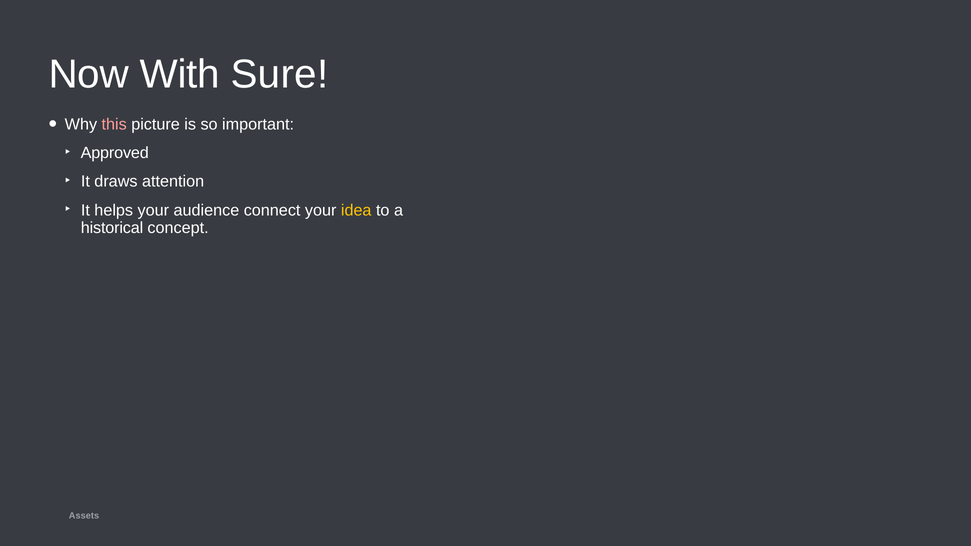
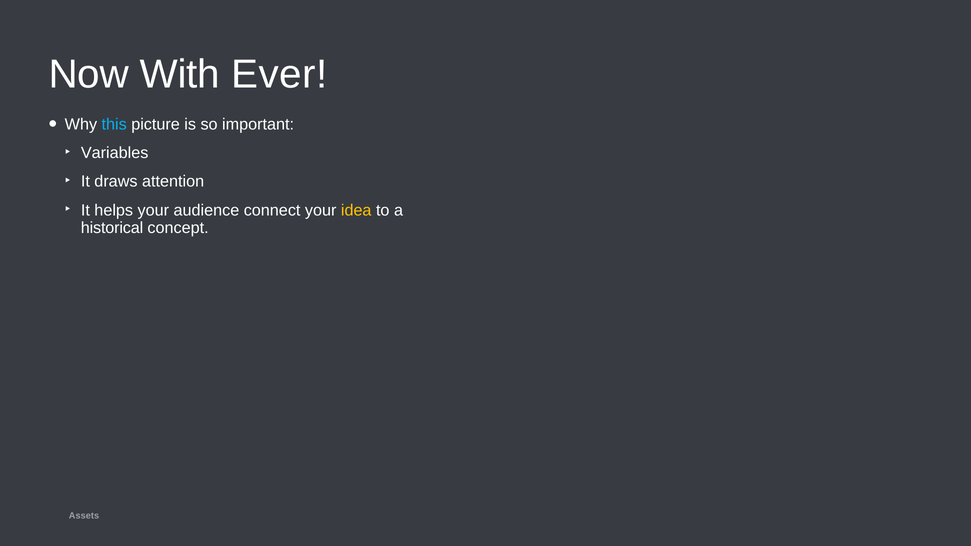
Sure: Sure -> Ever (279, 74)
this colour: pink -> light blue (114, 124)
Approved: Approved -> Variables (115, 153)
